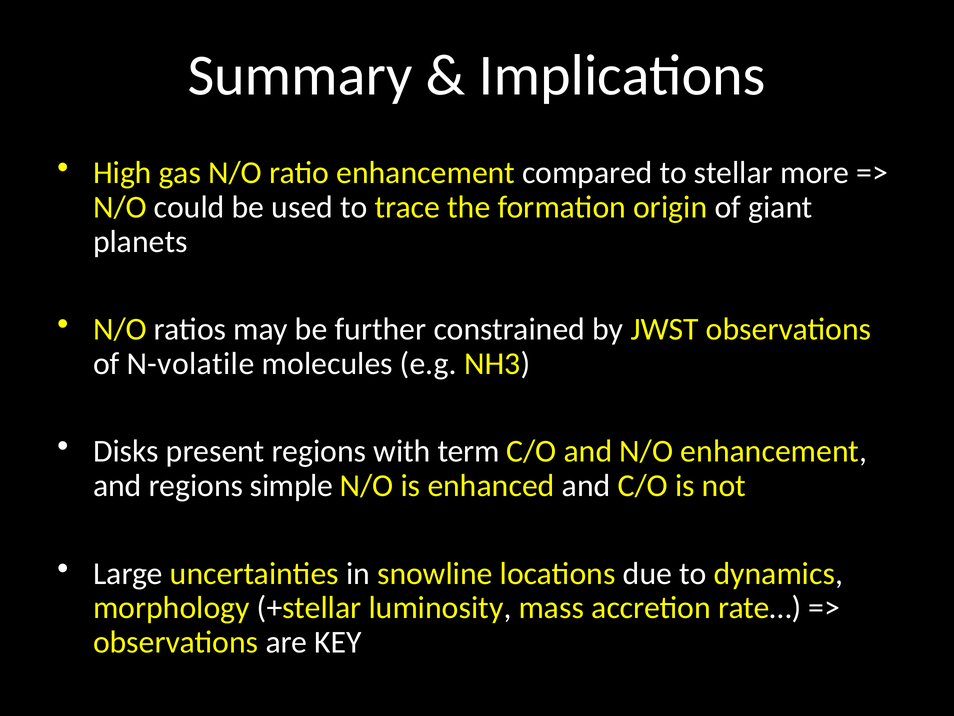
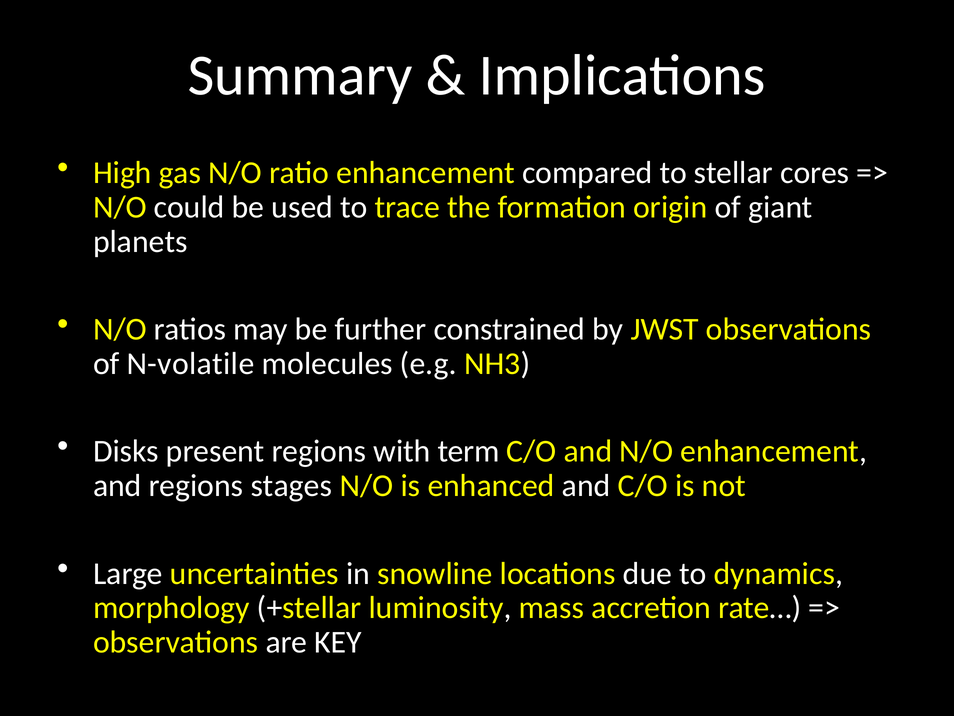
more: more -> cores (815, 173)
simple: simple -> stages (291, 485)
